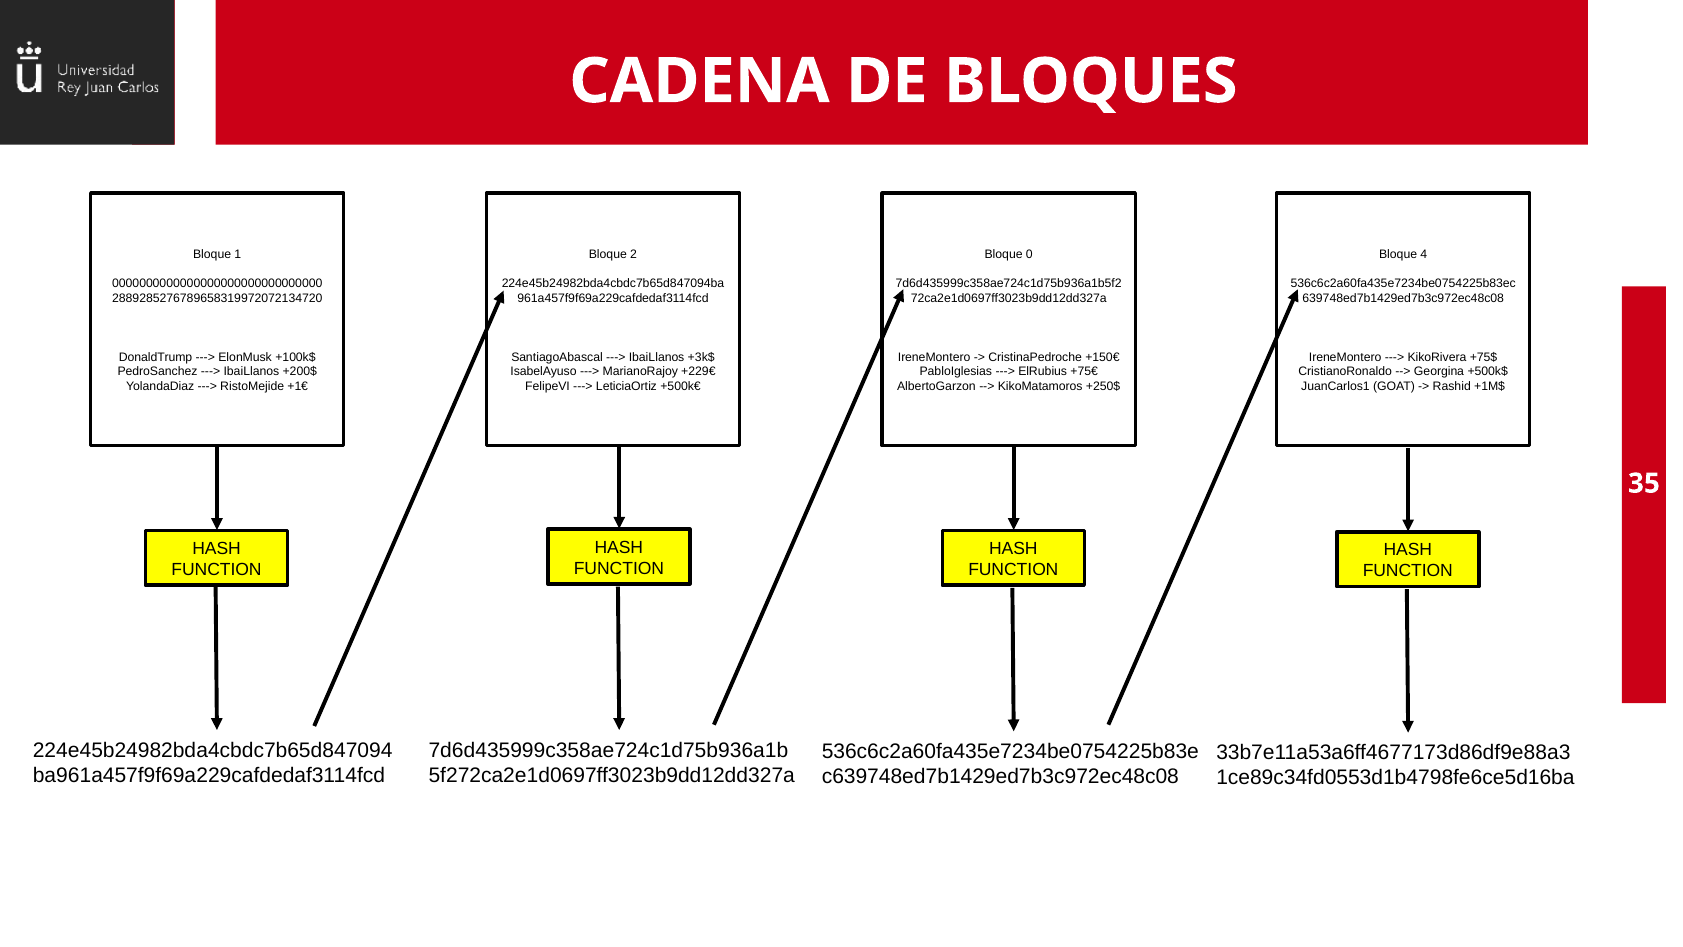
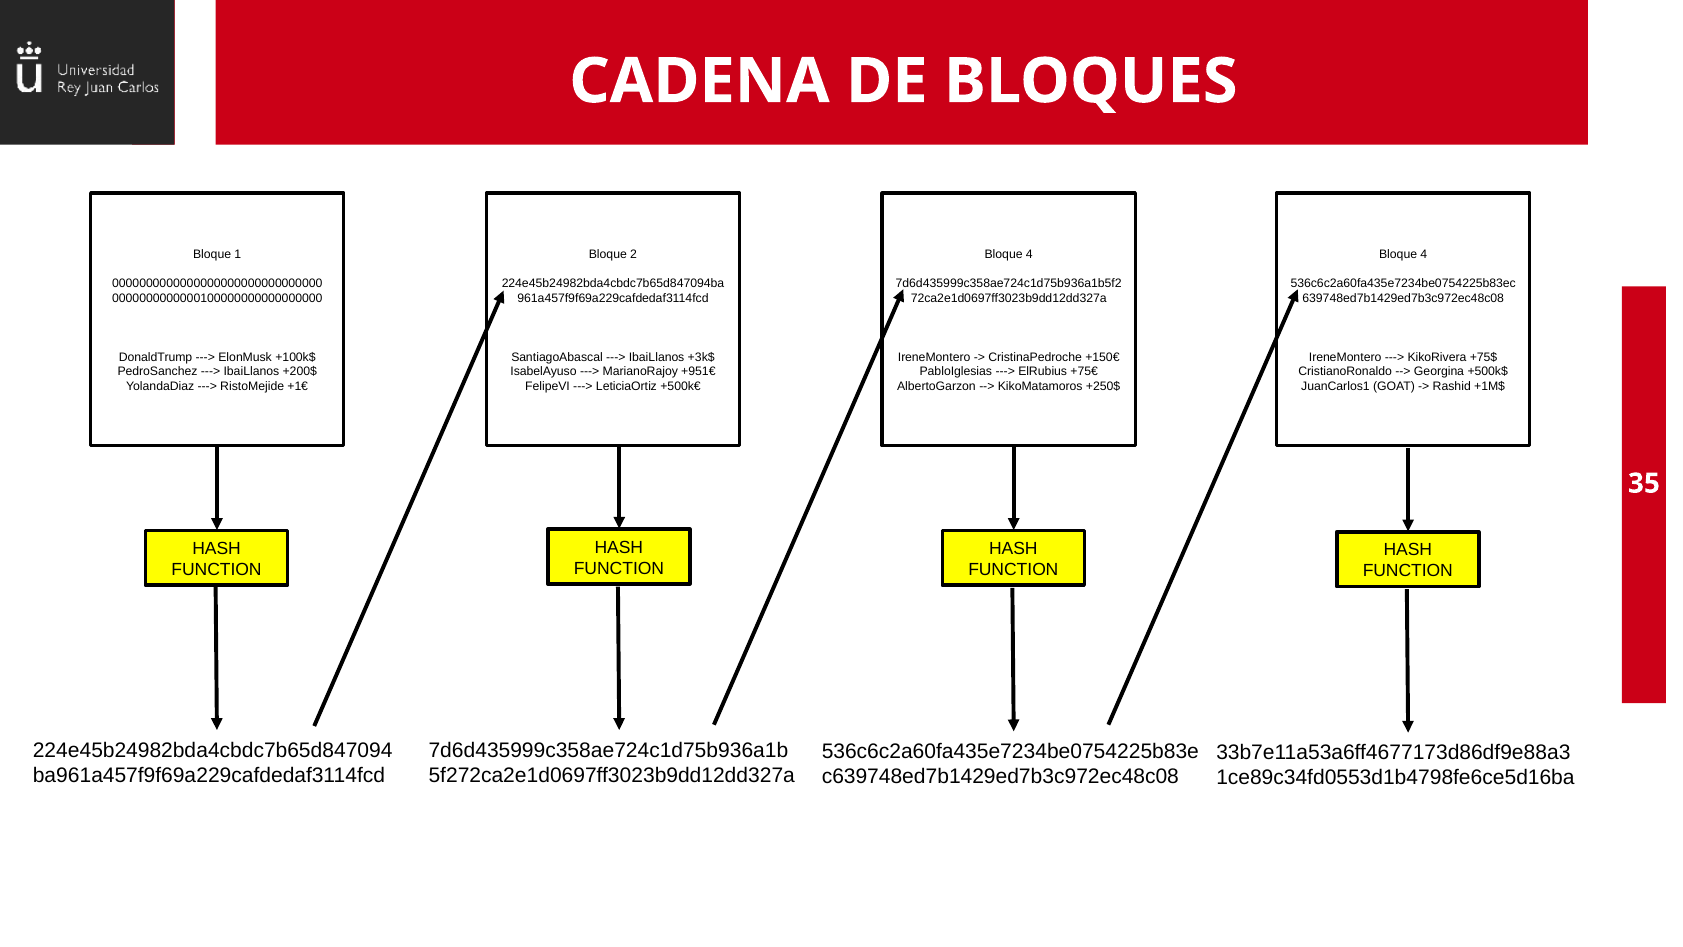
0: 0 -> 4 (1029, 254)
2889285276789658319972072134720: 2889285276789658319972072134720 -> 0000000000000100000000000000000 (217, 298)
+229€: +229€ -> +951€ (698, 372)
